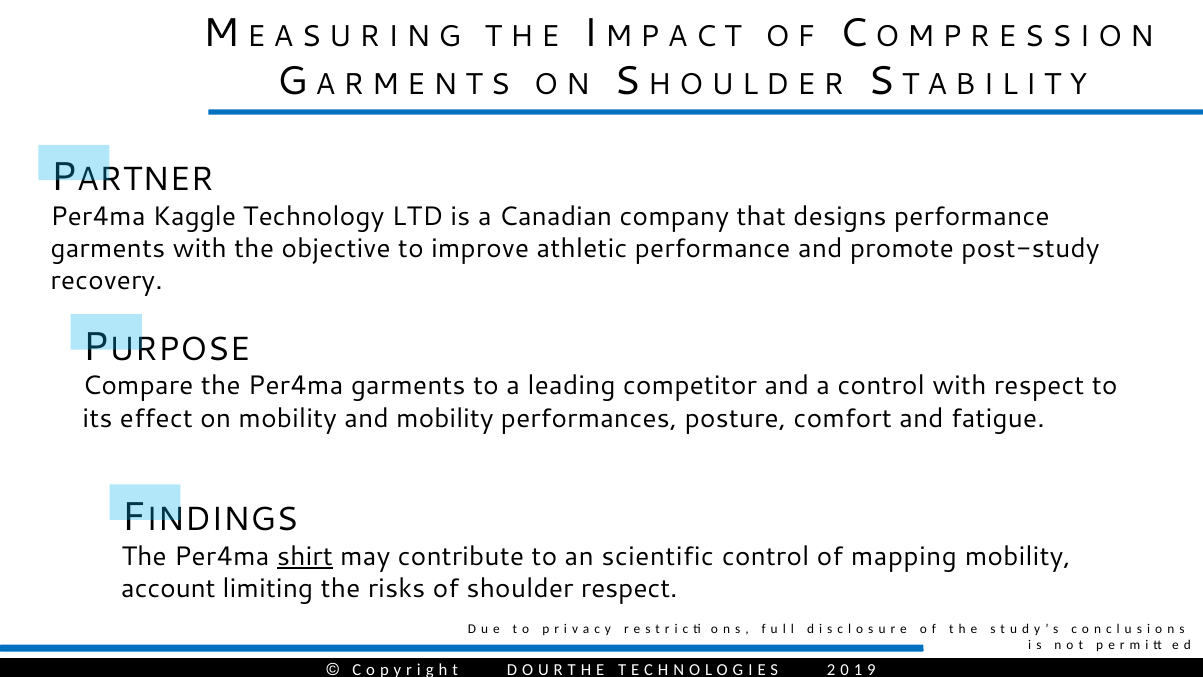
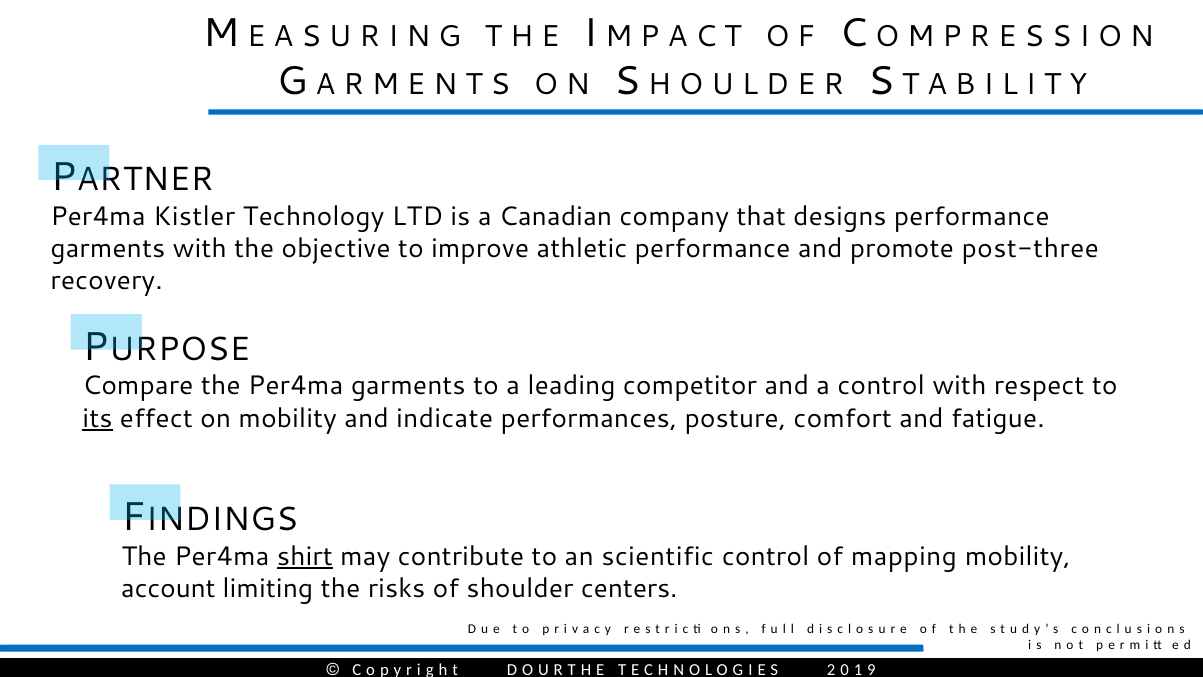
Kaggle: Kaggle -> Kistler (194, 217)
post-study: post-study -> post-three (1030, 249)
its underline: none -> present (98, 418)
and mobility: mobility -> indicate (445, 418)
shoulder respect: respect -> centers (629, 588)
